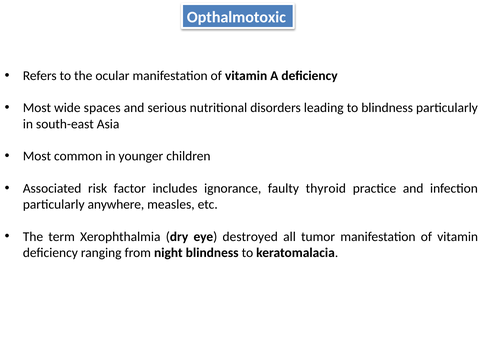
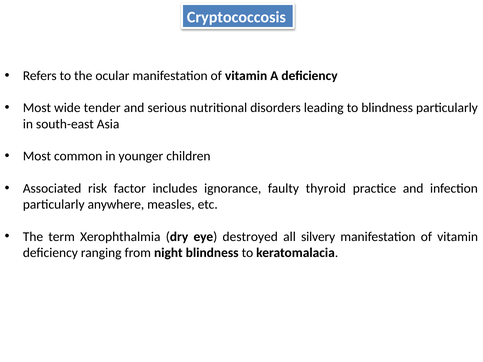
Opthalmotoxic: Opthalmotoxic -> Cryptococcosis (236, 17)
spaces: spaces -> tender (102, 108)
tumor: tumor -> silvery (318, 237)
